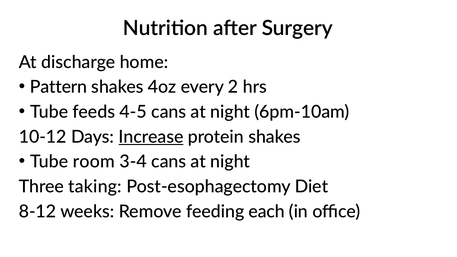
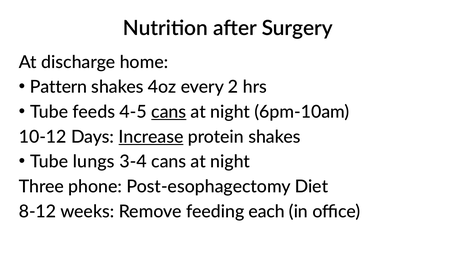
cans underline: none -> present (169, 112)
room: room -> lungs (94, 162)
taking: taking -> phone (95, 187)
